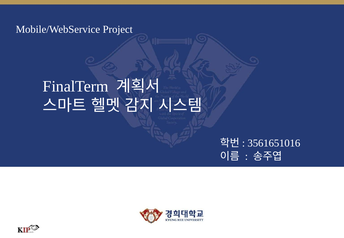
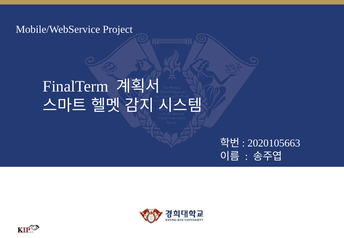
3561651016: 3561651016 -> 2020105663 (274, 143)
